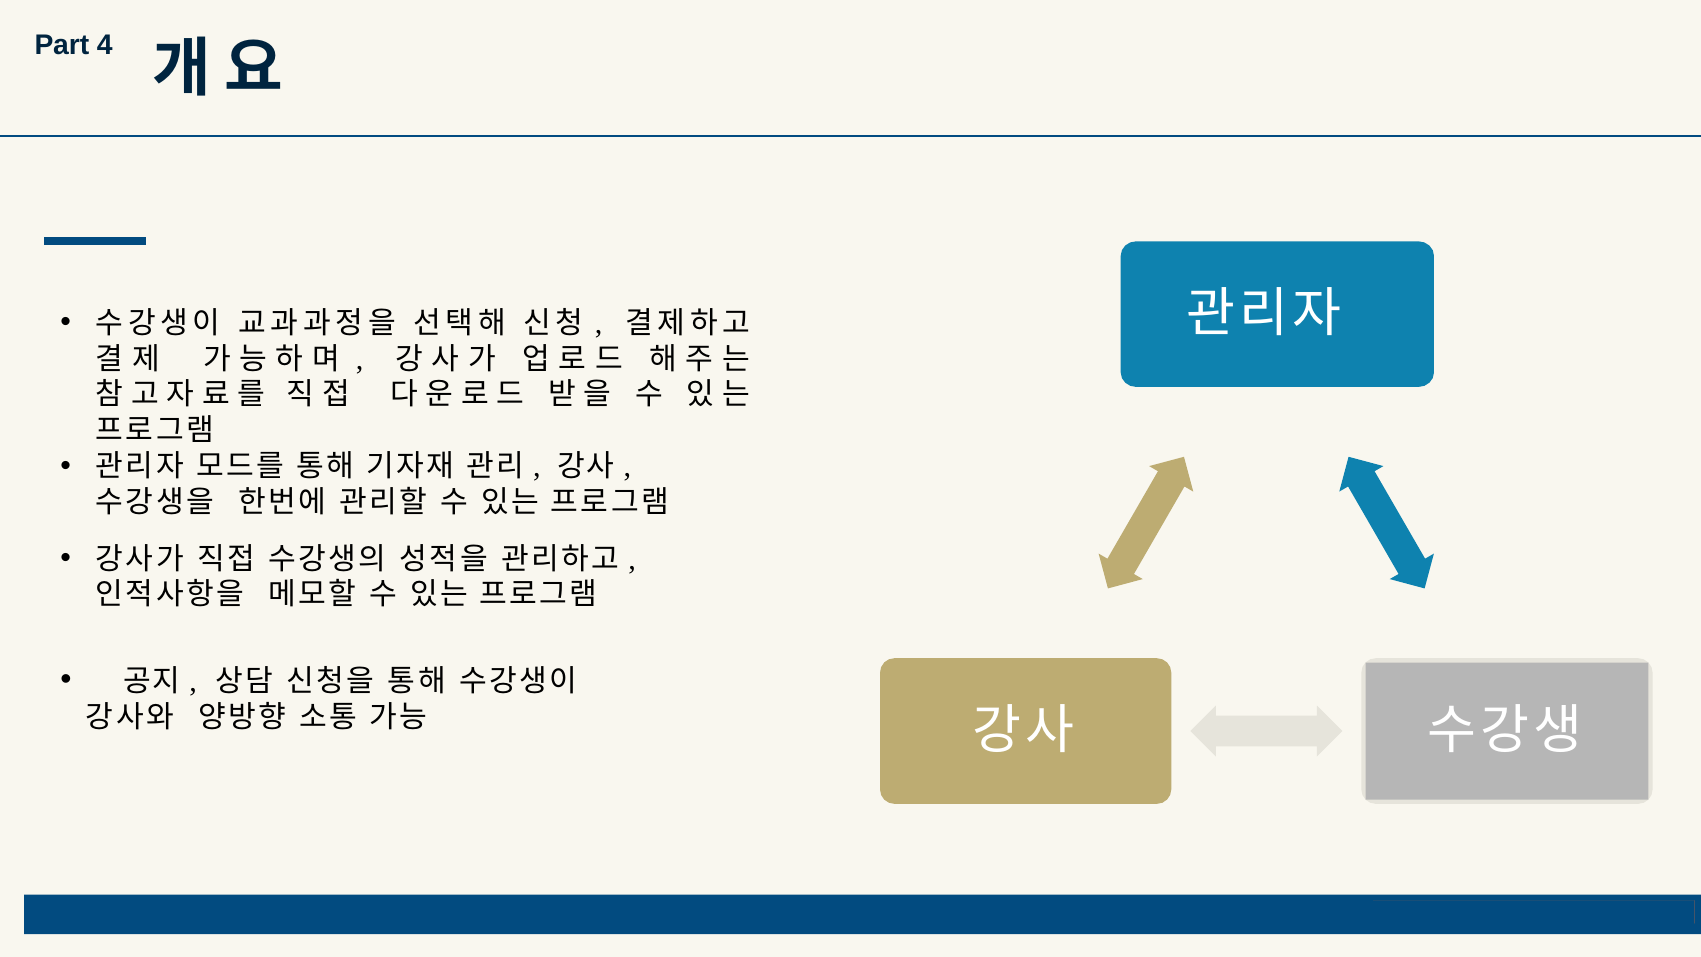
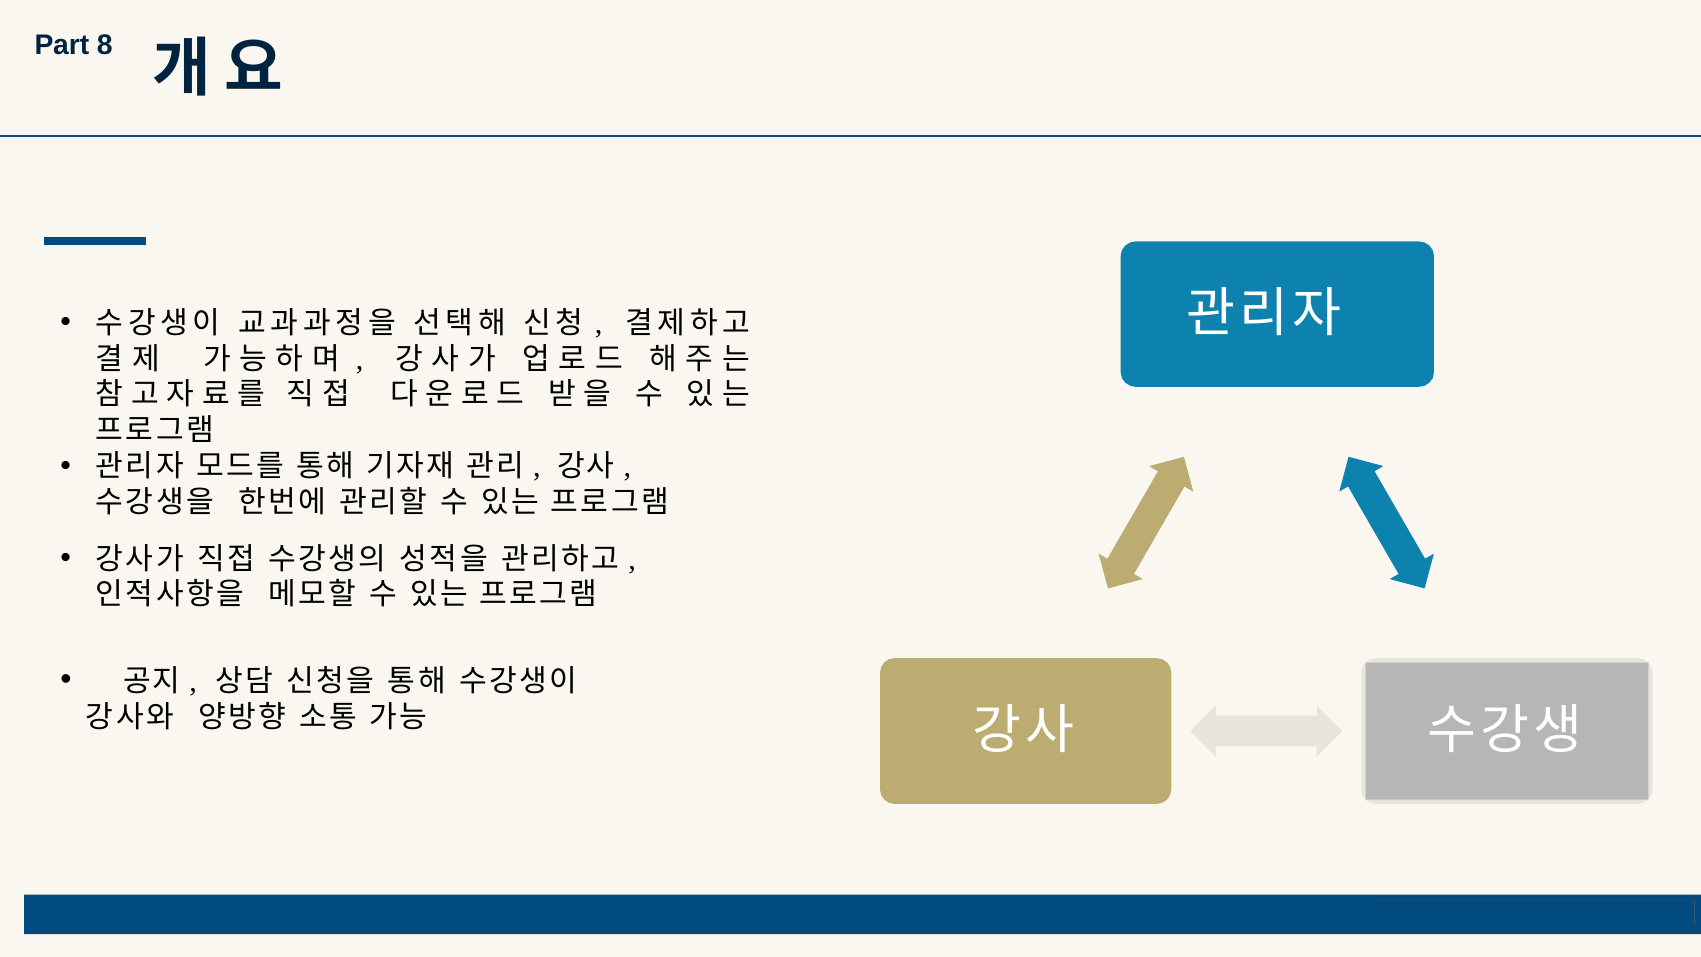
4: 4 -> 8 (105, 45)
